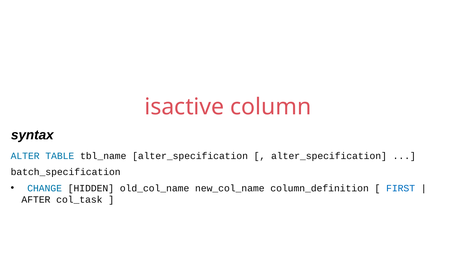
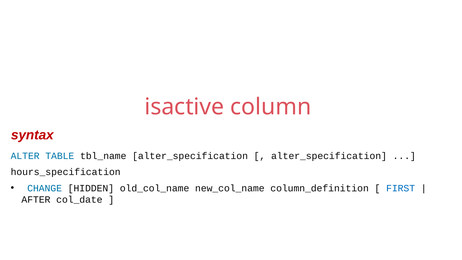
syntax colour: black -> red (32, 135)
batch_specification: batch_specification -> hours_specification (66, 172)
col_task: col_task -> col_date (79, 200)
